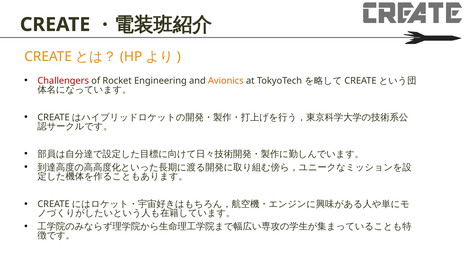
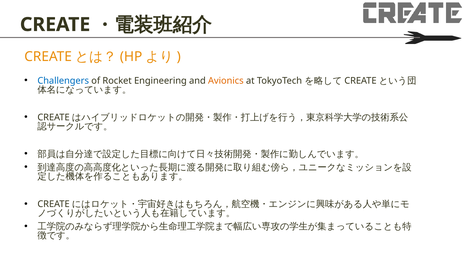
Challengers colour: red -> blue (63, 81)
